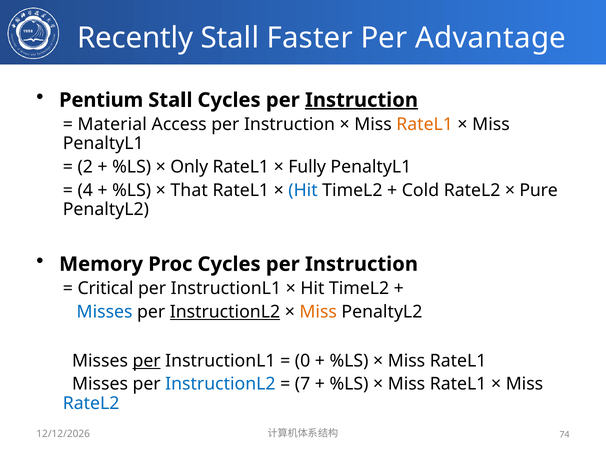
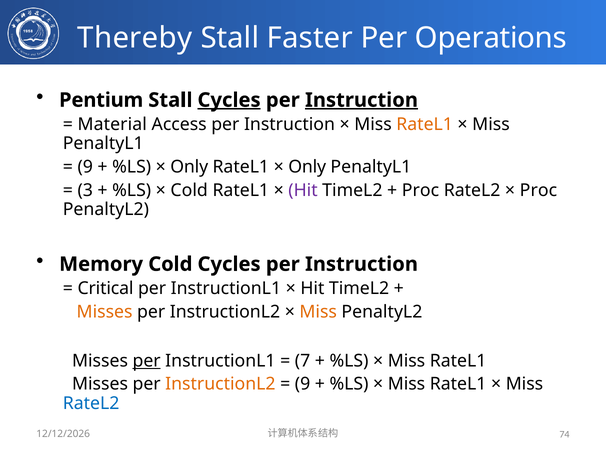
Recently: Recently -> Thereby (135, 38)
Advantage: Advantage -> Operations (491, 38)
Cycles underline: none -> present (229, 100)
2: 2 -> 9 (85, 167)
Fully: Fully -> Only (307, 167)
4: 4 -> 3 (85, 190)
That: That -> Cold (189, 190)
Hit colour: blue -> purple (303, 190)
Cold: Cold -> Proc (420, 190)
Pure: Pure -> Proc (538, 190)
Memory Proc: Proc -> Cold (170, 264)
Misses colour: blue -> orange (105, 312)
InstructionL2 underline: present -> none (225, 312)
0: 0 -> 7 (303, 360)
InstructionL2 colour: blue -> orange (220, 384)
7: 7 -> 9 (303, 384)
